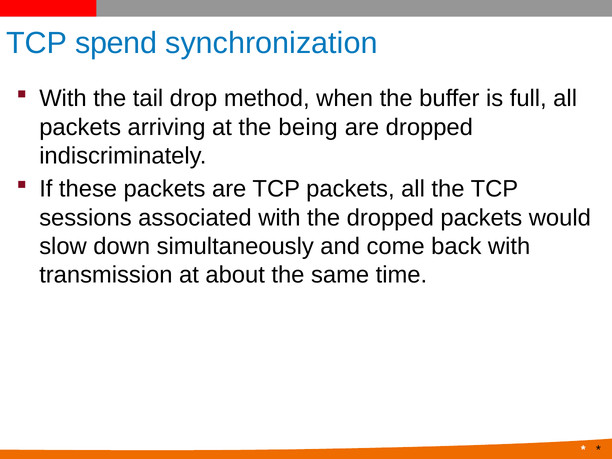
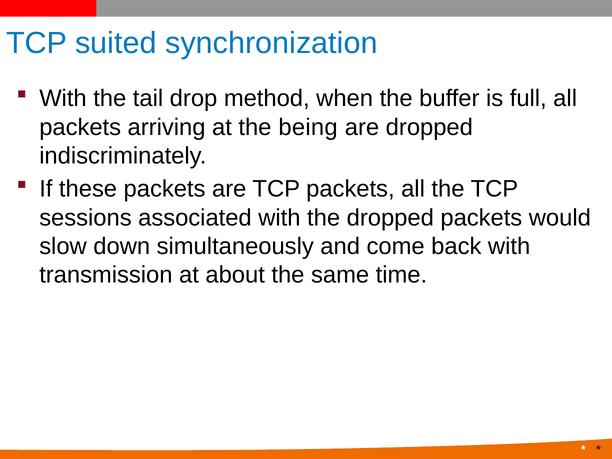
spend: spend -> suited (116, 43)
